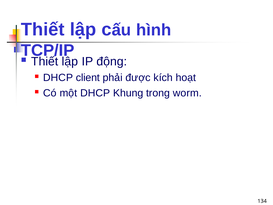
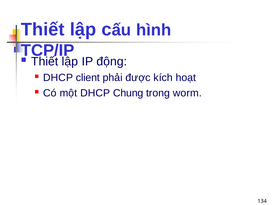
Khung: Khung -> Chung (128, 93)
